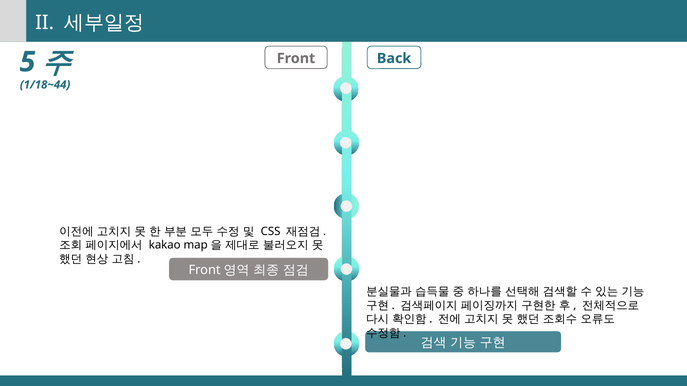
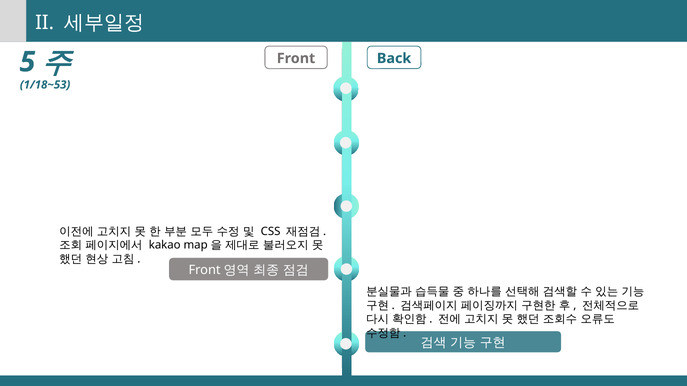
1/18~44: 1/18~44 -> 1/18~53 (45, 85)
